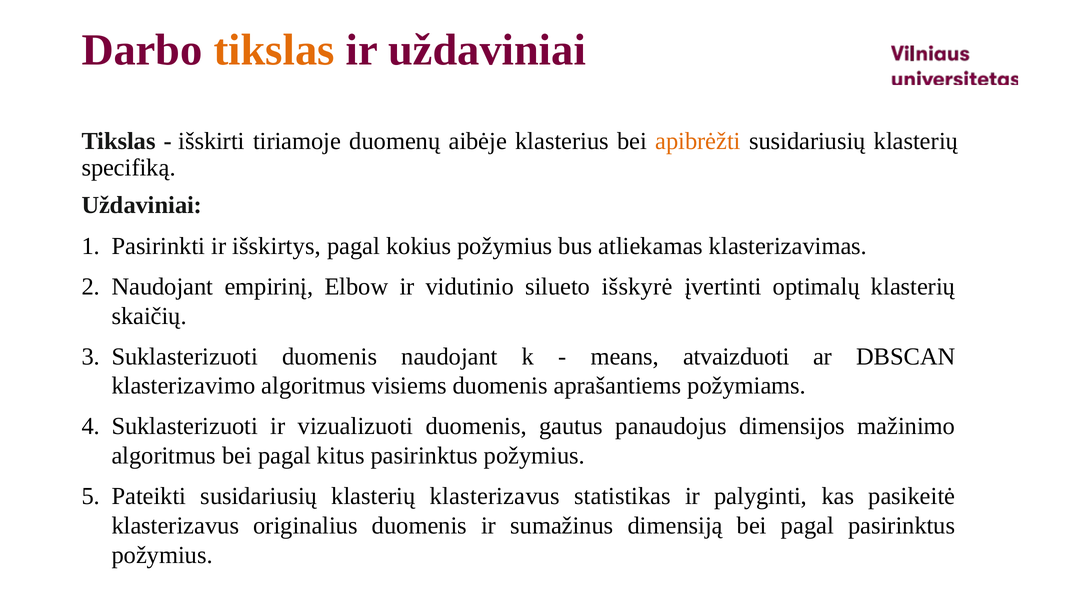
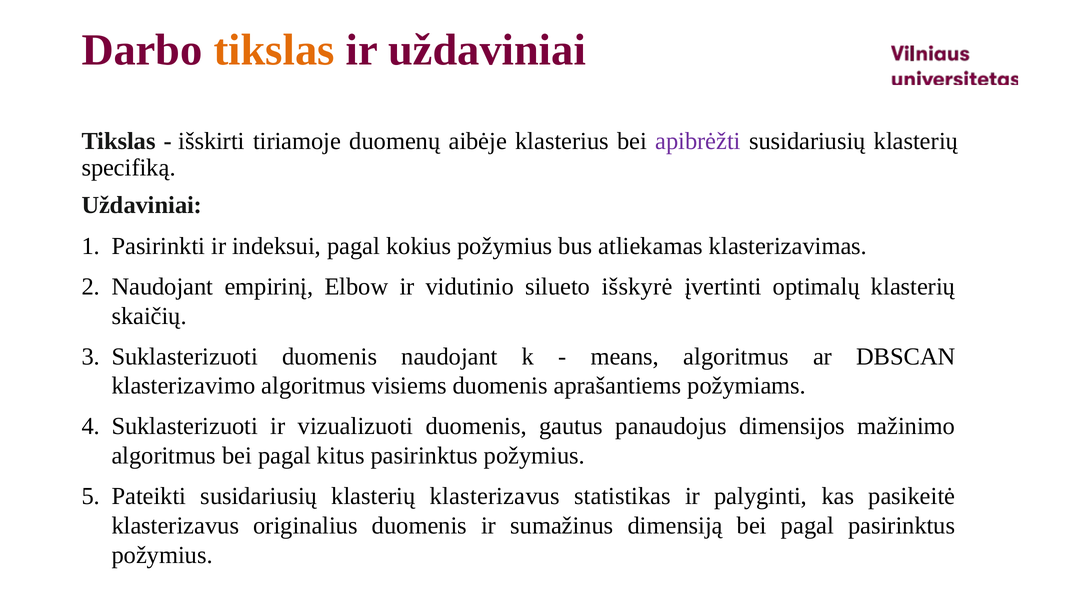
apibrėžti colour: orange -> purple (698, 141)
išskirtys: išskirtys -> indeksui (277, 246)
means atvaizduoti: atvaizduoti -> algoritmus (736, 357)
